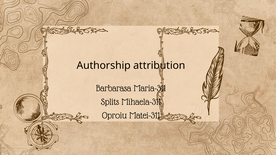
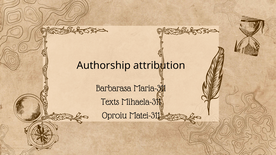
Splits: Splits -> Texts (110, 102)
